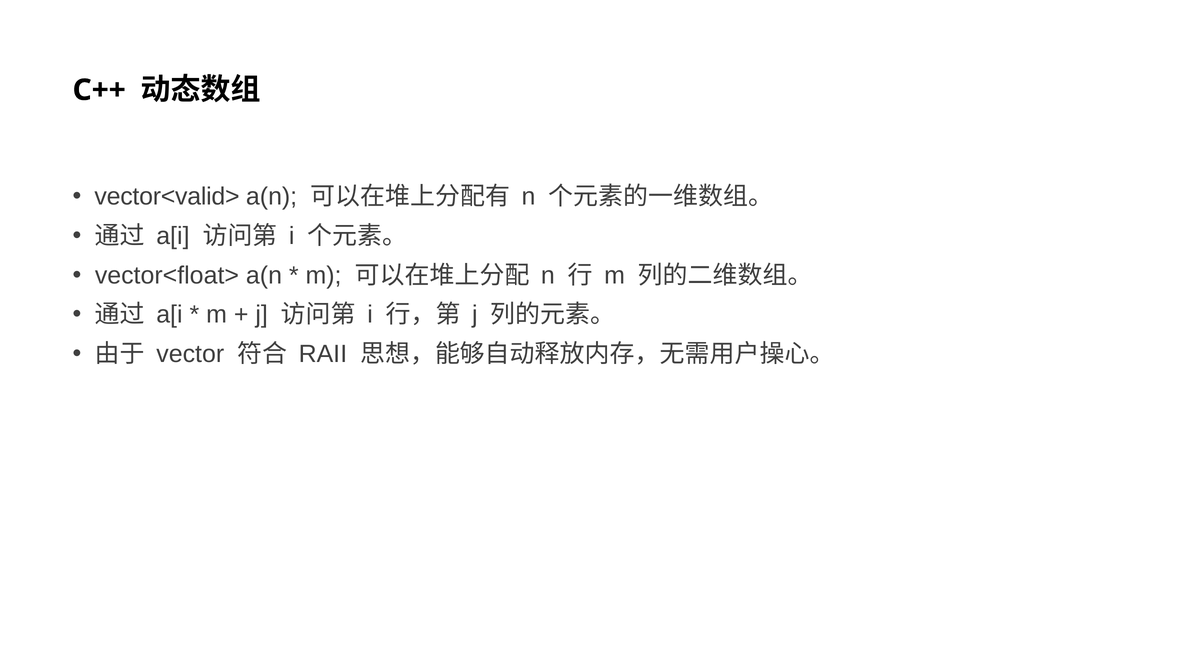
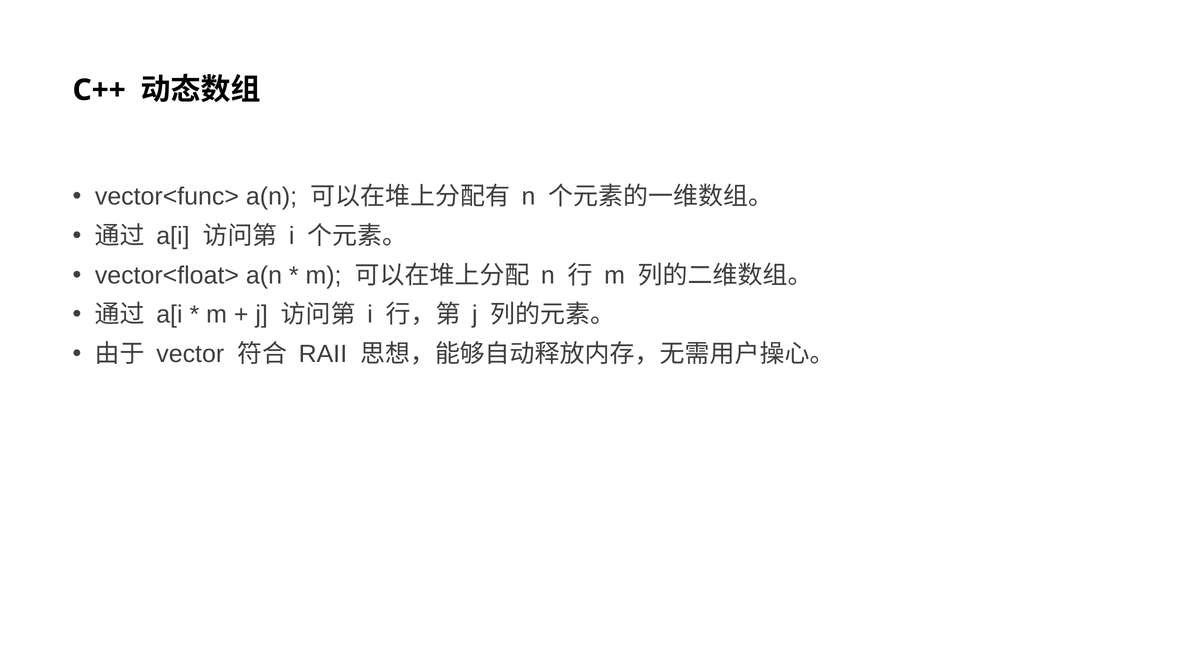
vector<valid>: vector<valid> -> vector<func> (167, 197)
